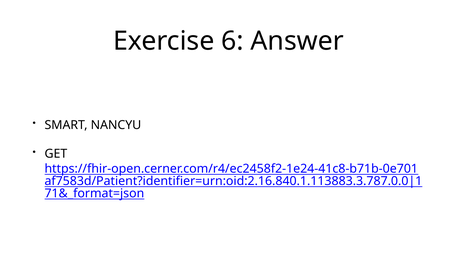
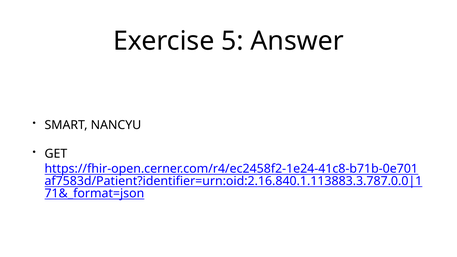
6: 6 -> 5 (232, 41)
